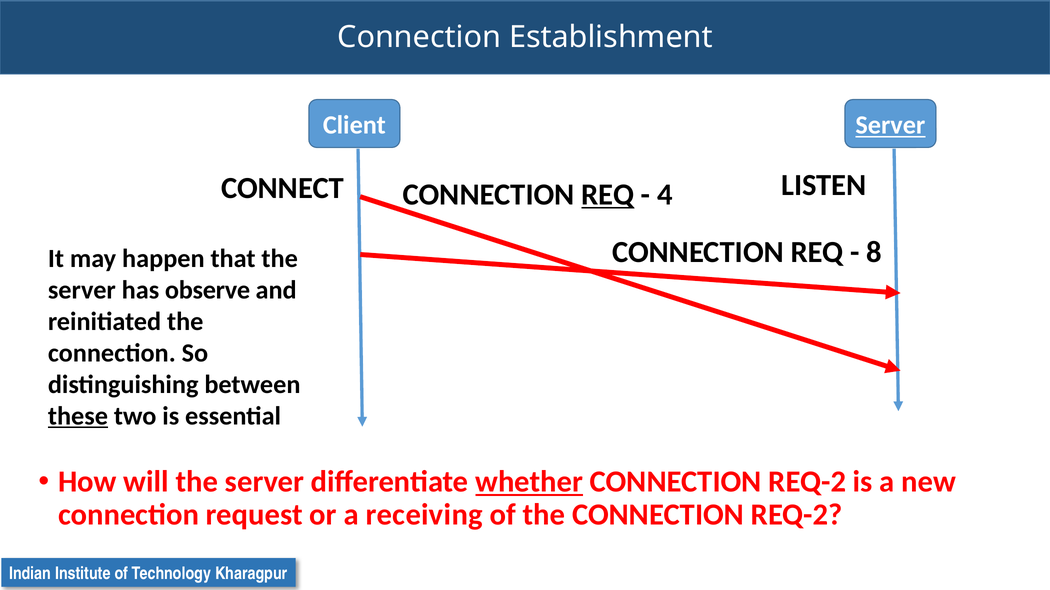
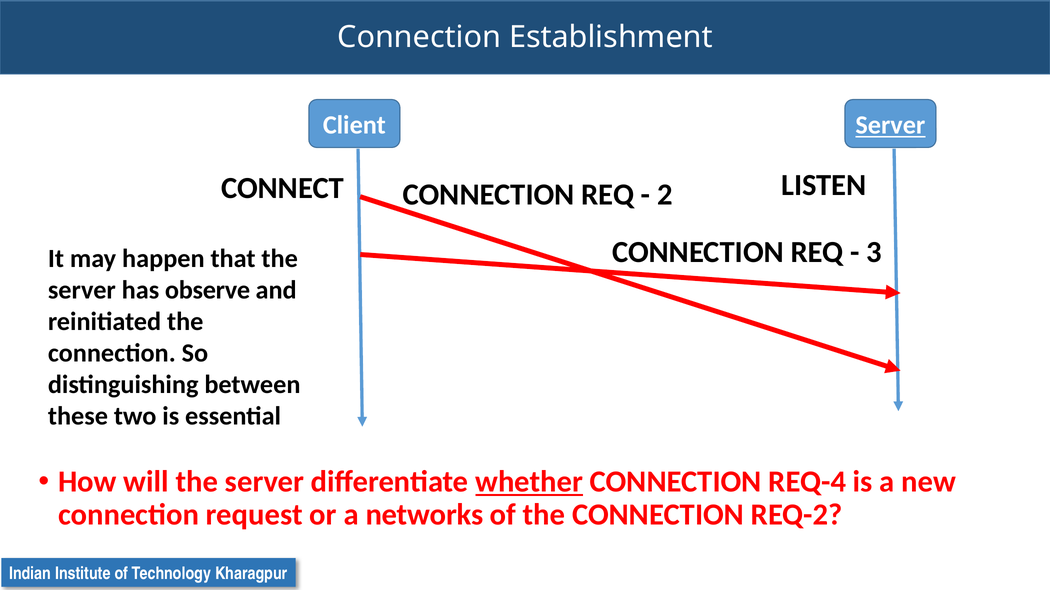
REQ underline: present -> none (608, 195)
4: 4 -> 2 (665, 195)
8: 8 -> 3 (874, 252)
these underline: present -> none (78, 417)
REQ-2: REQ-2 -> REQ-4 (807, 482)
receiving: receiving -> networks (424, 515)
